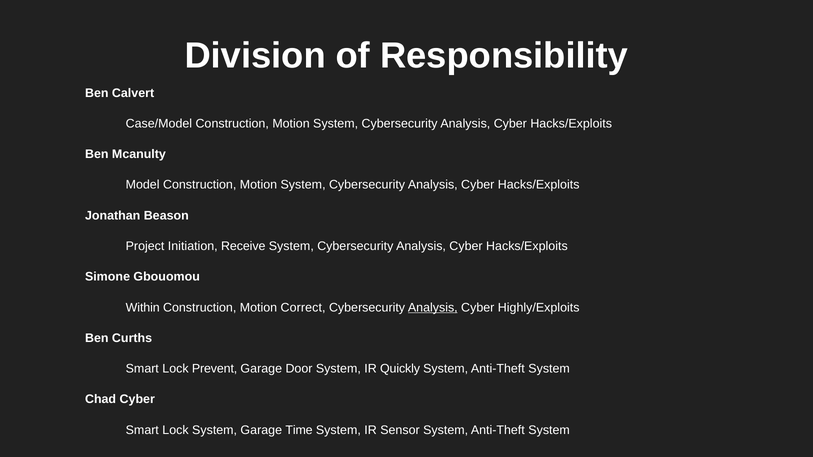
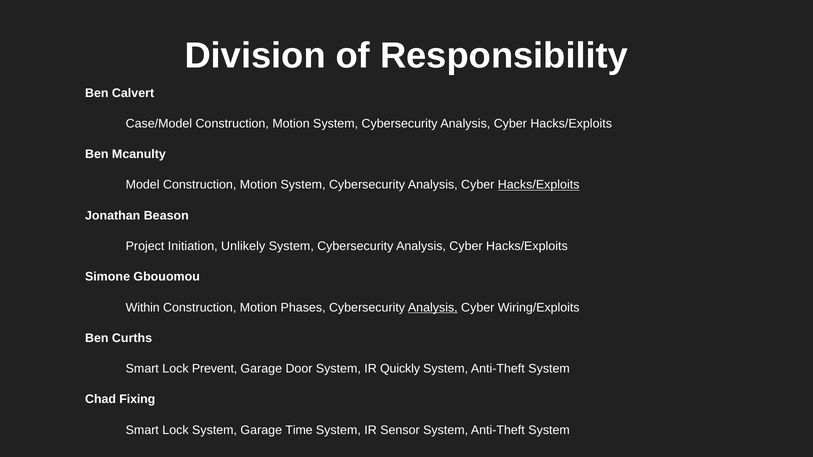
Hacks/Exploits underline: none -> present (539, 185)
Receive: Receive -> Unlikely (243, 246)
Correct: Correct -> Phases (303, 308)
Highly/Exploits: Highly/Exploits -> Wiring/Exploits (539, 308)
Chad Cyber: Cyber -> Fixing (137, 400)
